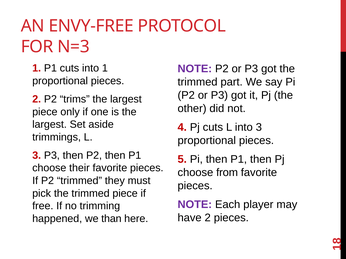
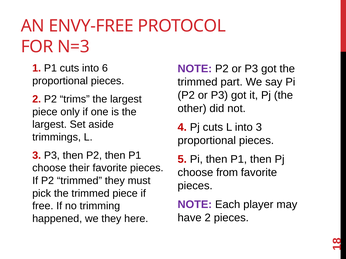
into 1: 1 -> 6 (105, 68)
we than: than -> they (111, 219)
